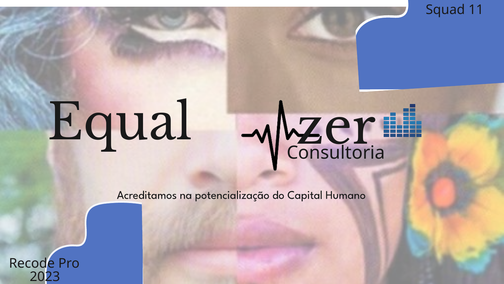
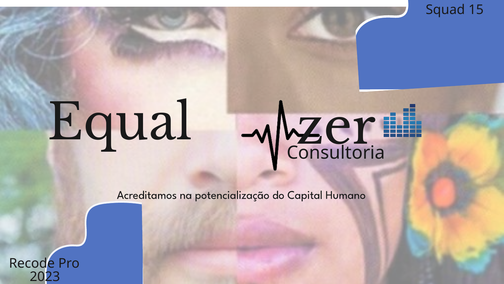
11: 11 -> 15 (476, 10)
